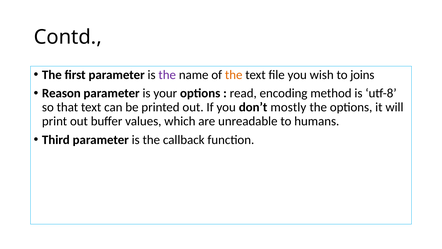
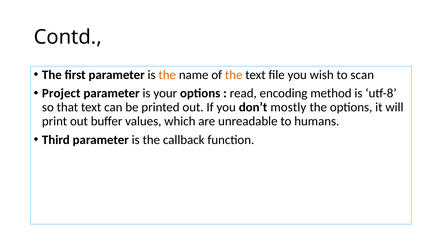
the colour: purple -> orange (167, 75)
joins: joins -> scan (362, 75)
Reason: Reason -> Project (61, 93)
